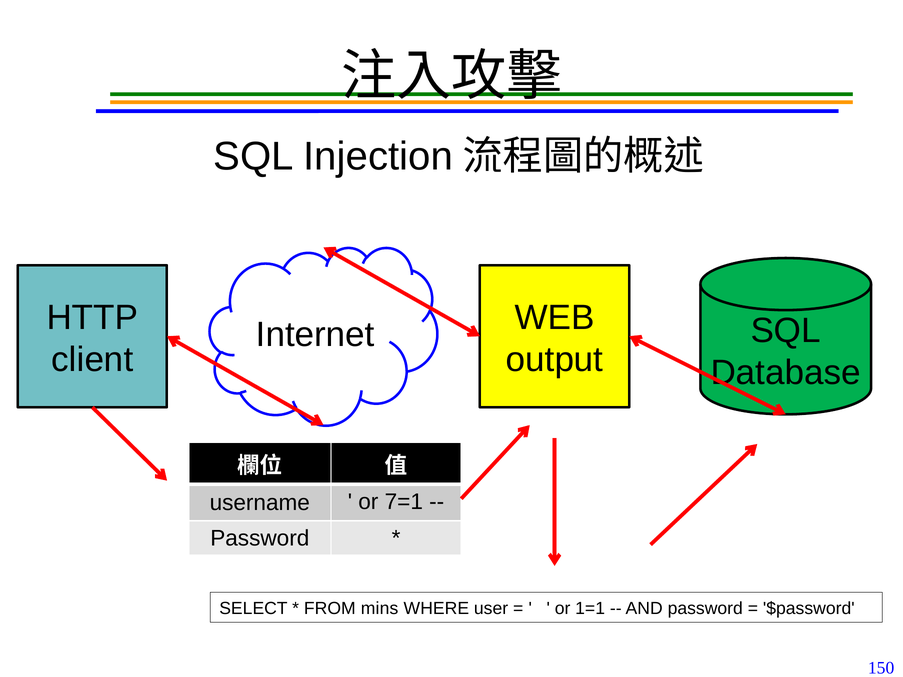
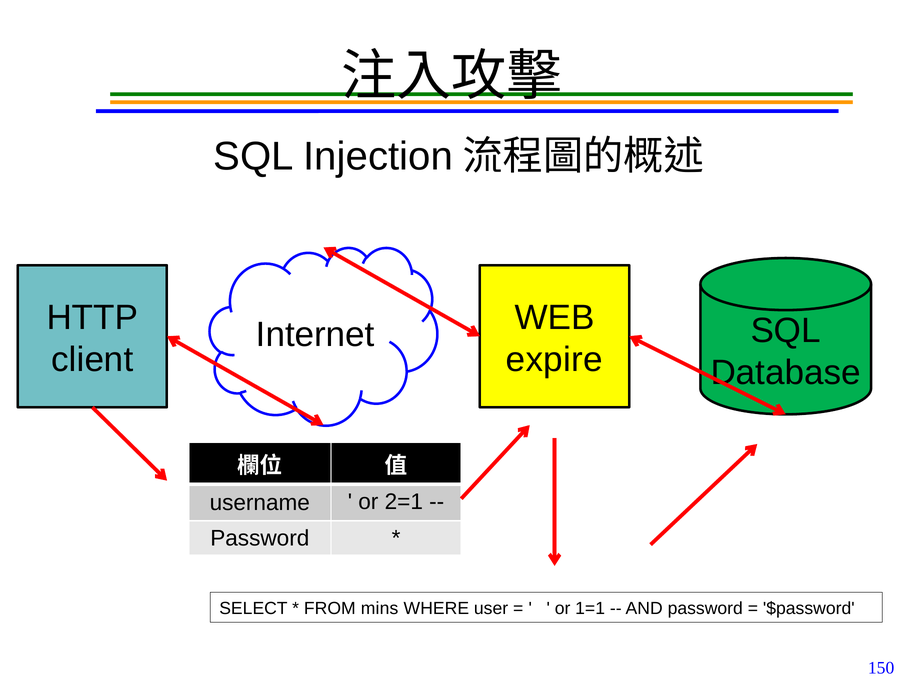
output: output -> expire (554, 360)
7=1: 7=1 -> 2=1 (404, 502)
